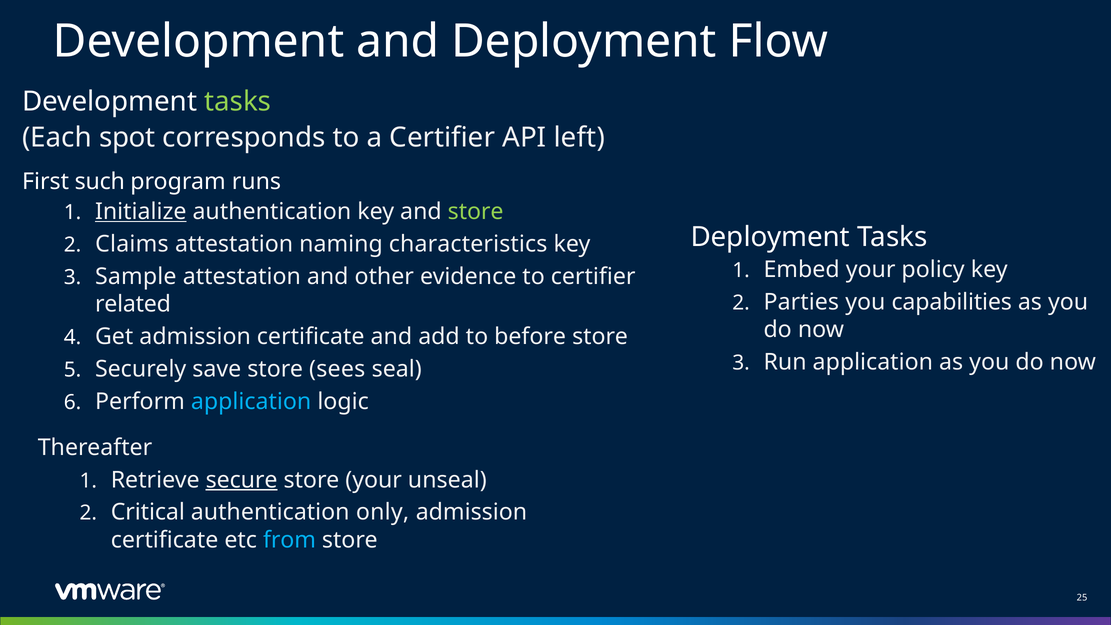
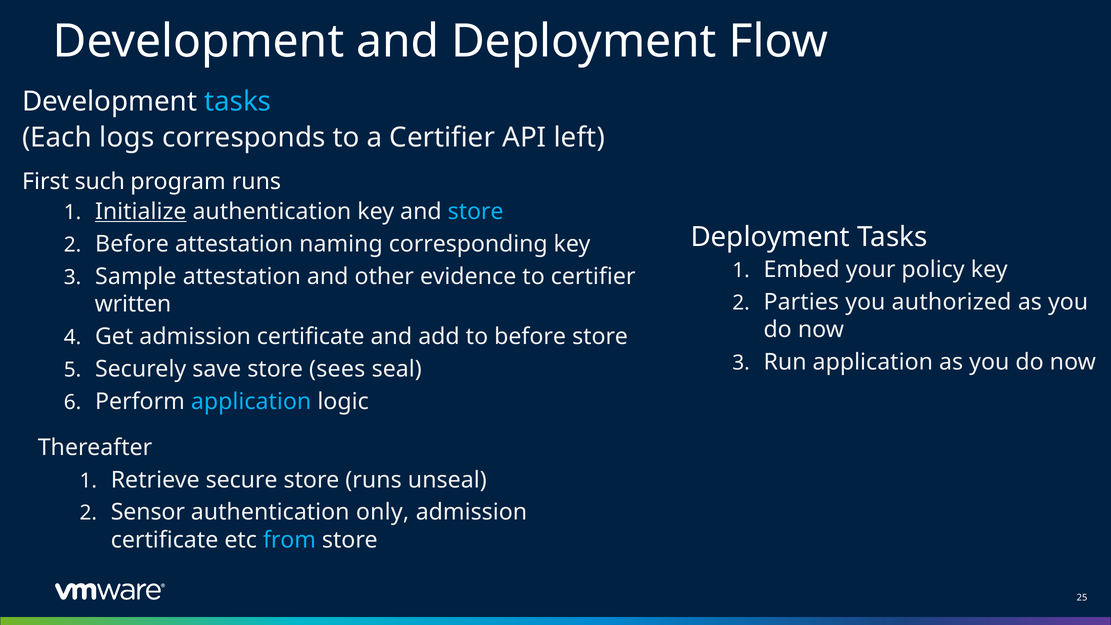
tasks colour: light green -> light blue (238, 102)
spot: spot -> logs (127, 137)
store colour: light green -> light blue (476, 212)
Claims: Claims -> Before (132, 244)
characteristics: characteristics -> corresponding (468, 244)
capabilities: capabilities -> authorized (952, 302)
related: related -> written (133, 304)
secure underline: present -> none (242, 480)
store your: your -> runs (374, 480)
Critical: Critical -> Sensor (148, 512)
